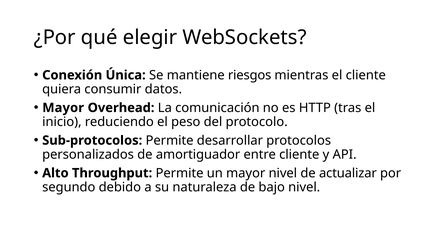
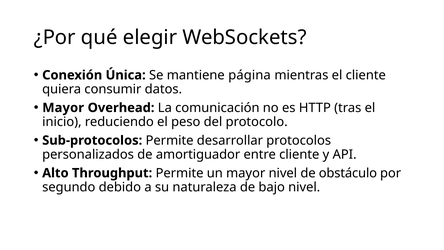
riesgos: riesgos -> página (250, 75)
actualizar: actualizar -> obstáculo (348, 173)
